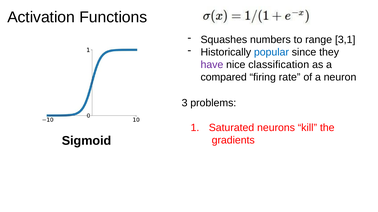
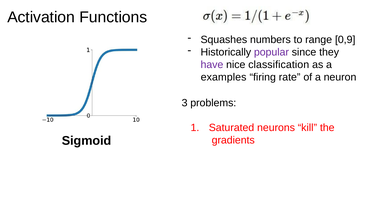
3,1: 3,1 -> 0,9 (345, 40)
popular colour: blue -> purple (271, 52)
compared: compared -> examples (224, 77)
